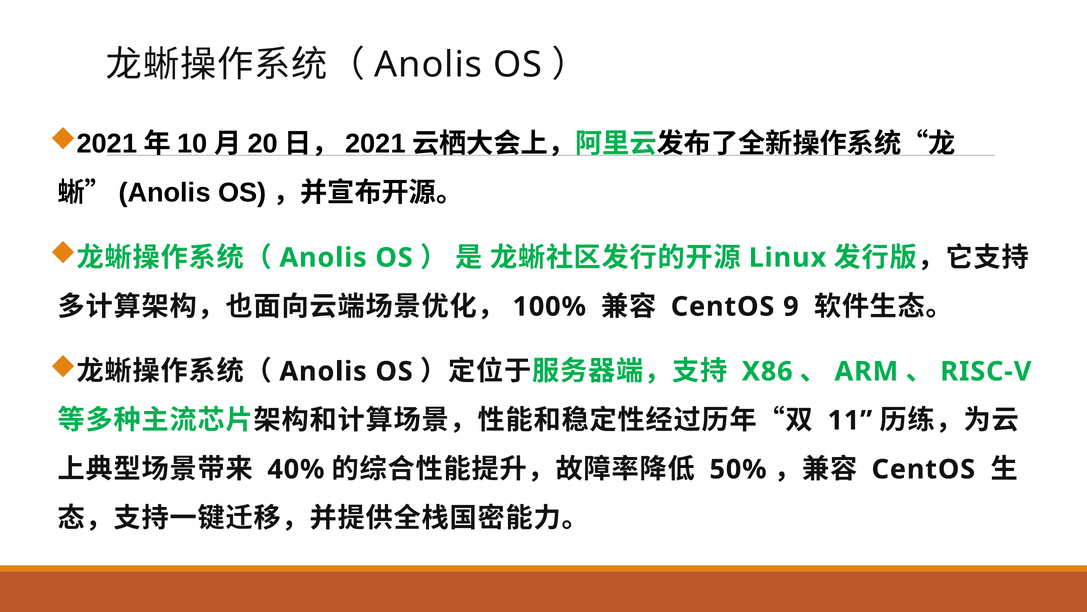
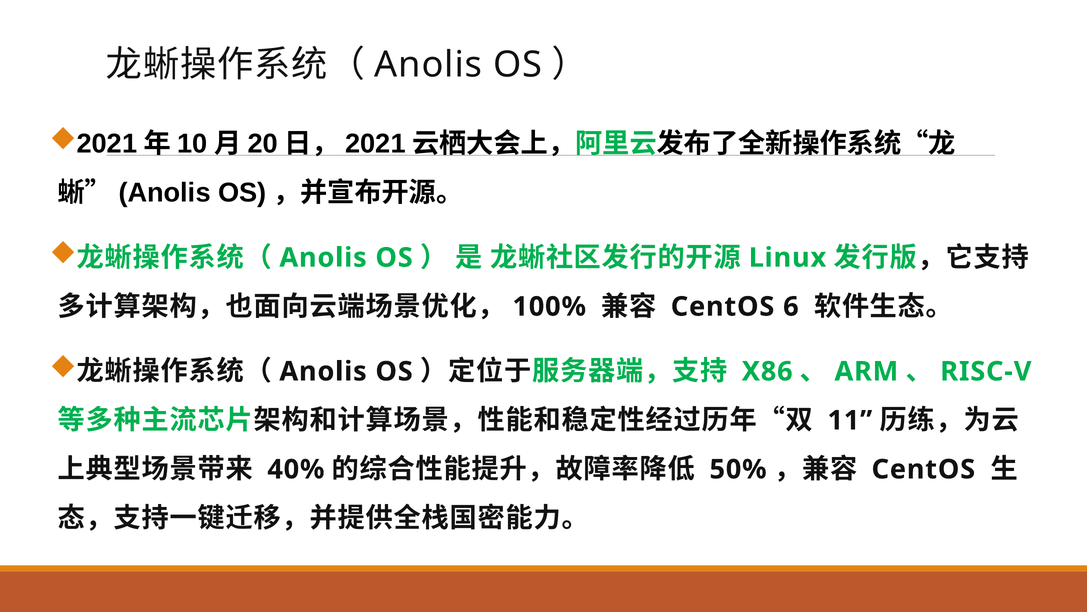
9: 9 -> 6 (791, 306)
